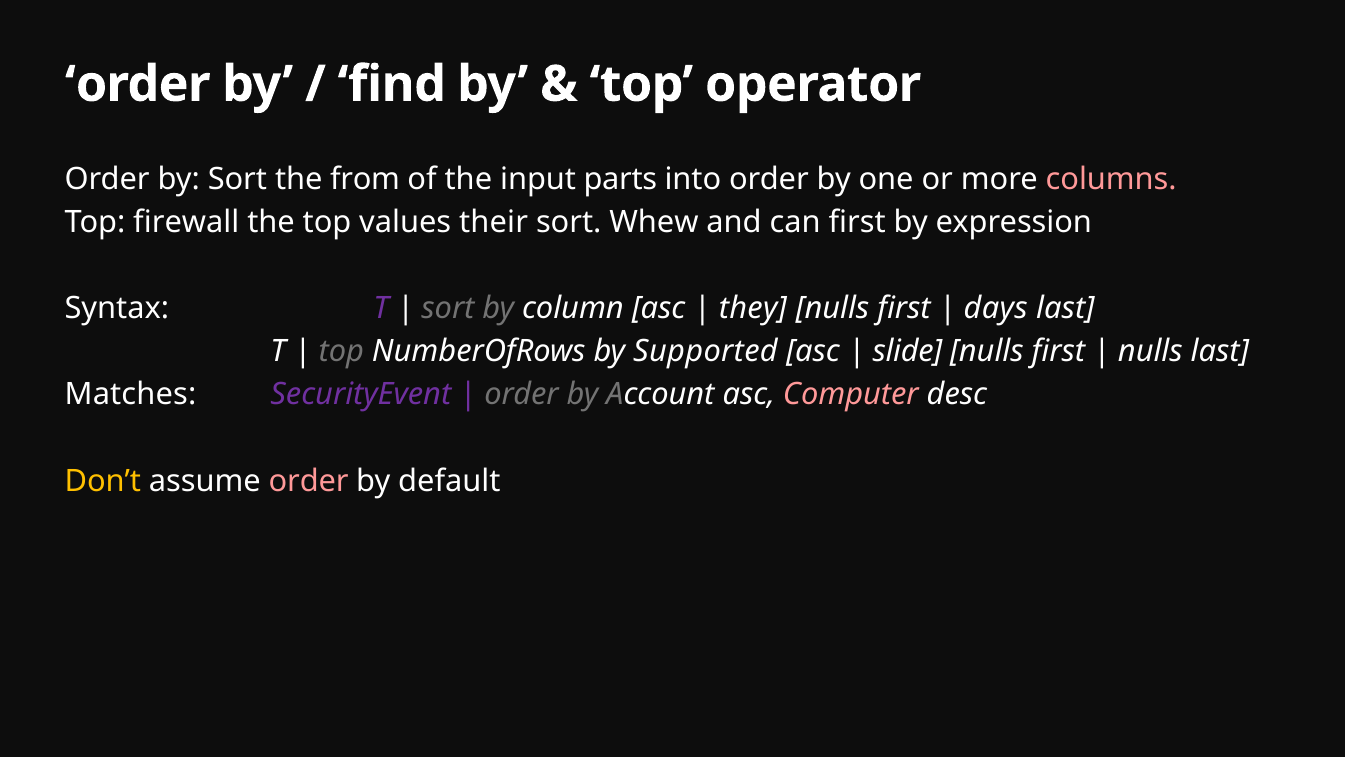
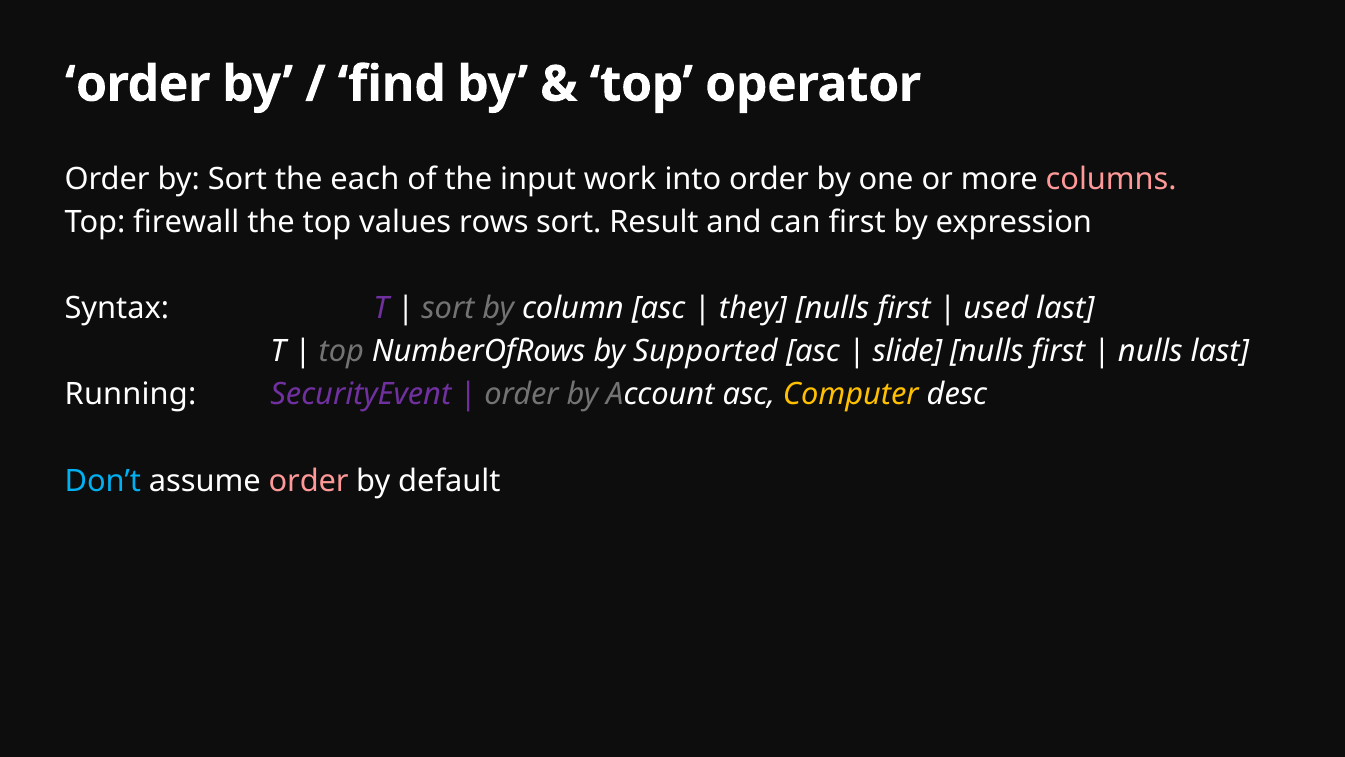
from: from -> each (365, 179)
parts: parts -> work (620, 179)
their: their -> rows (494, 222)
Whew: Whew -> Result (654, 222)
days: days -> used (996, 308)
Matches: Matches -> Running (131, 395)
Computer colour: pink -> yellow (851, 395)
Don’t colour: yellow -> light blue (103, 481)
